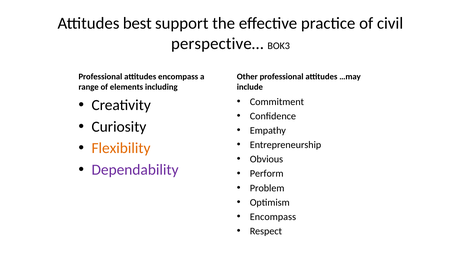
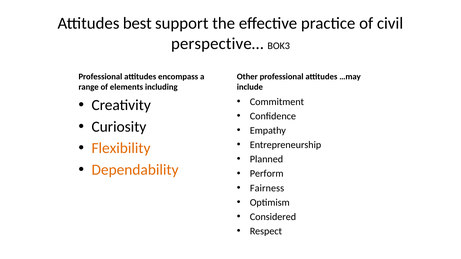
Obvious: Obvious -> Planned (266, 159)
Dependability colour: purple -> orange (135, 170)
Problem: Problem -> Fairness (267, 188)
Encompass: Encompass -> Considered (273, 217)
